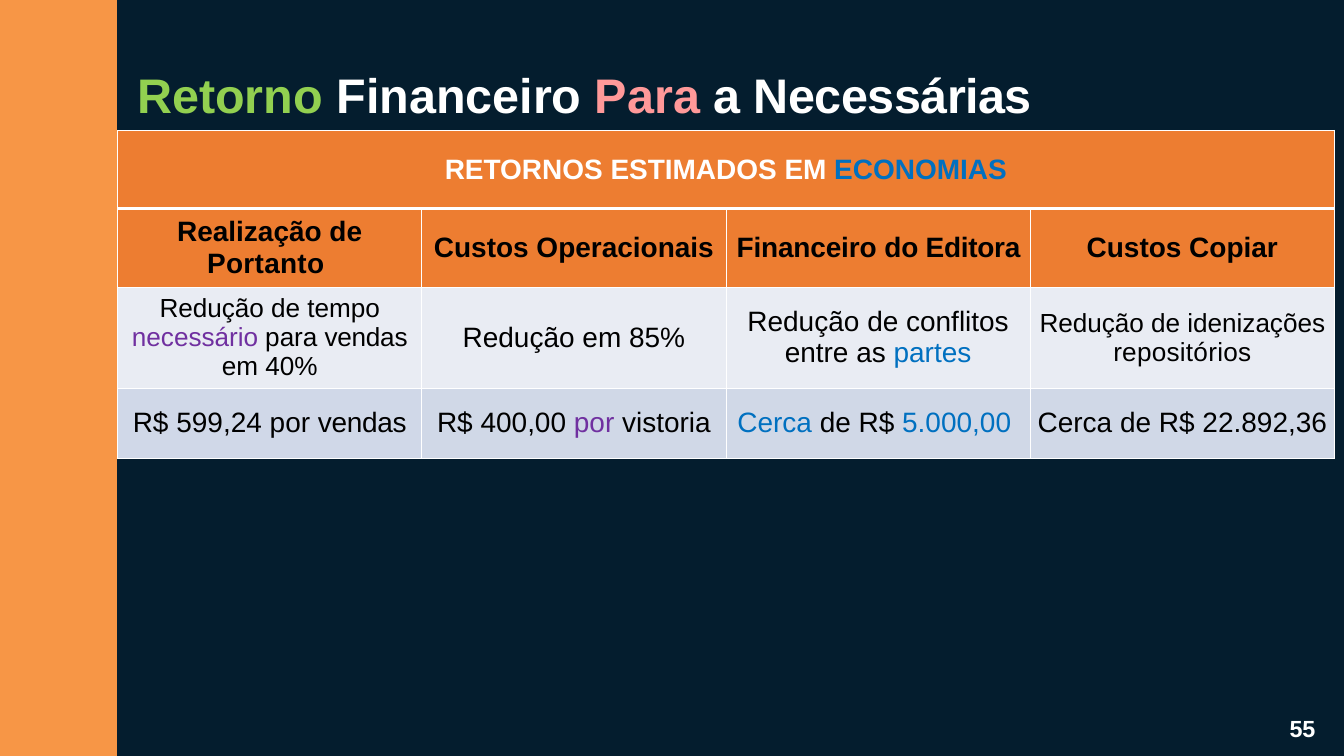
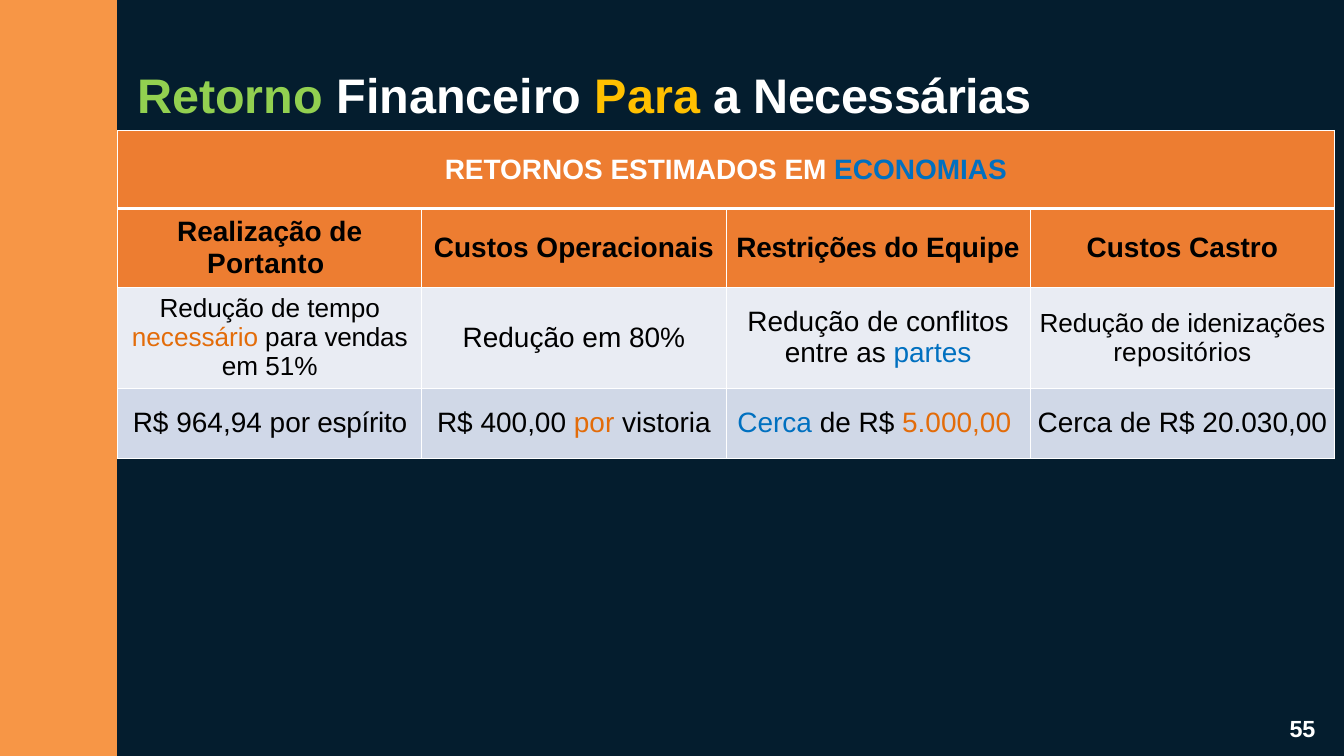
Para colour: pink -> yellow (647, 97)
Operacionais Financeiro: Financeiro -> Restrições (807, 248)
Editora: Editora -> Equipe (973, 248)
Copiar: Copiar -> Castro (1234, 248)
85%: 85% -> 80% (657, 338)
necessário colour: purple -> orange (195, 338)
40%: 40% -> 51% (291, 367)
599,24: 599,24 -> 964,94 (219, 424)
por vendas: vendas -> espírito (362, 424)
por colour: purple -> orange (594, 424)
5.000,00 colour: blue -> orange (957, 424)
22.892,36: 22.892,36 -> 20.030,00 (1265, 424)
